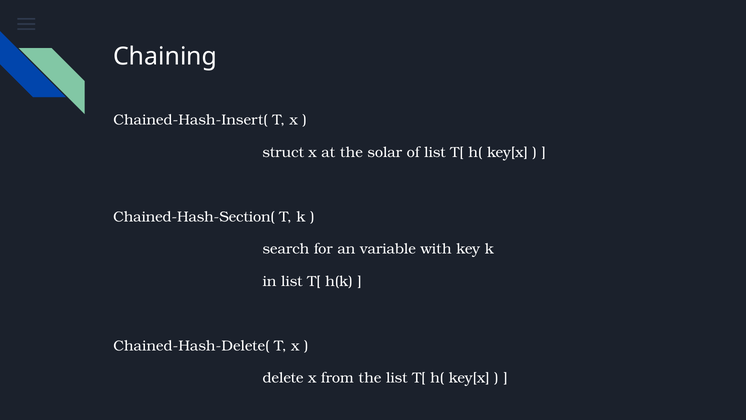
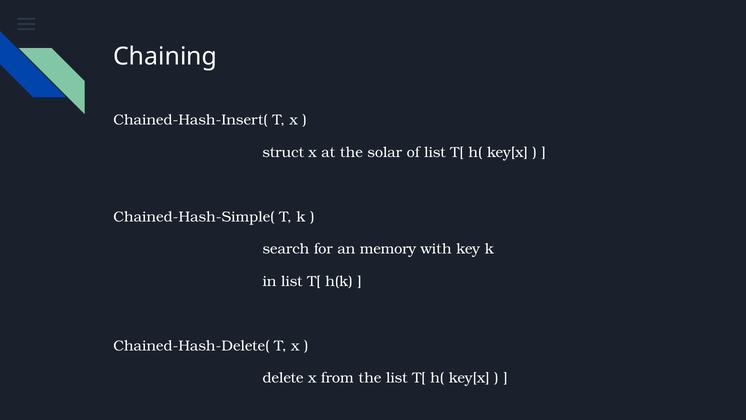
Chained-Hash-Section(: Chained-Hash-Section( -> Chained-Hash-Simple( (194, 217)
variable: variable -> memory (388, 249)
